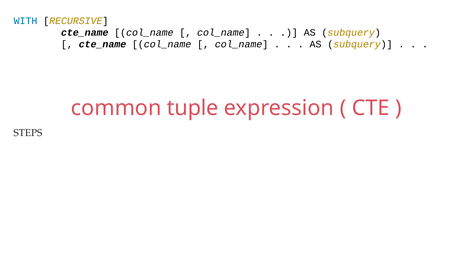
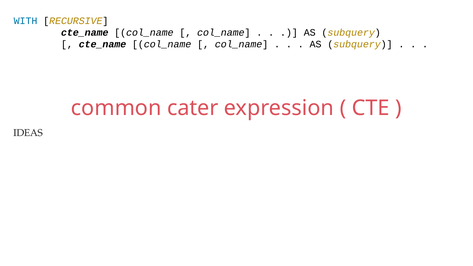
tuple: tuple -> cater (193, 108)
STEPS: STEPS -> IDEAS (28, 133)
